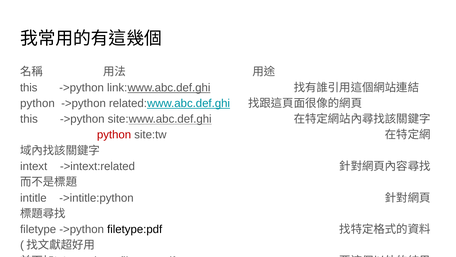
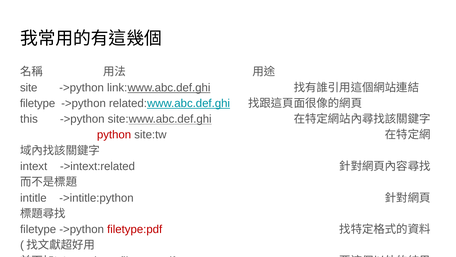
this: this -> site (29, 87)
python: python -> filetype (38, 103)
filetype:pdf colour: black -> red (135, 229)
